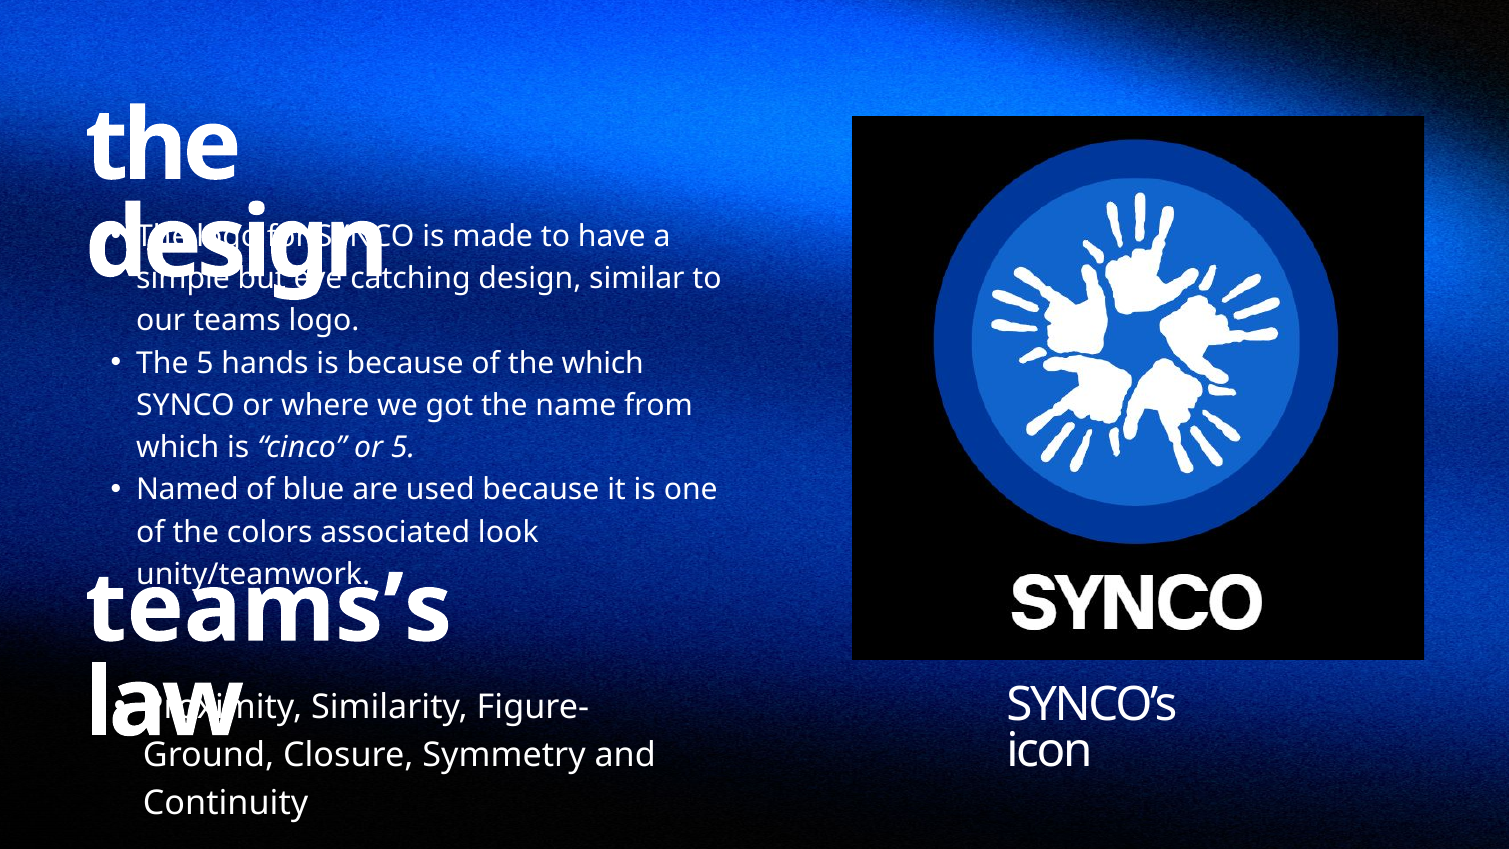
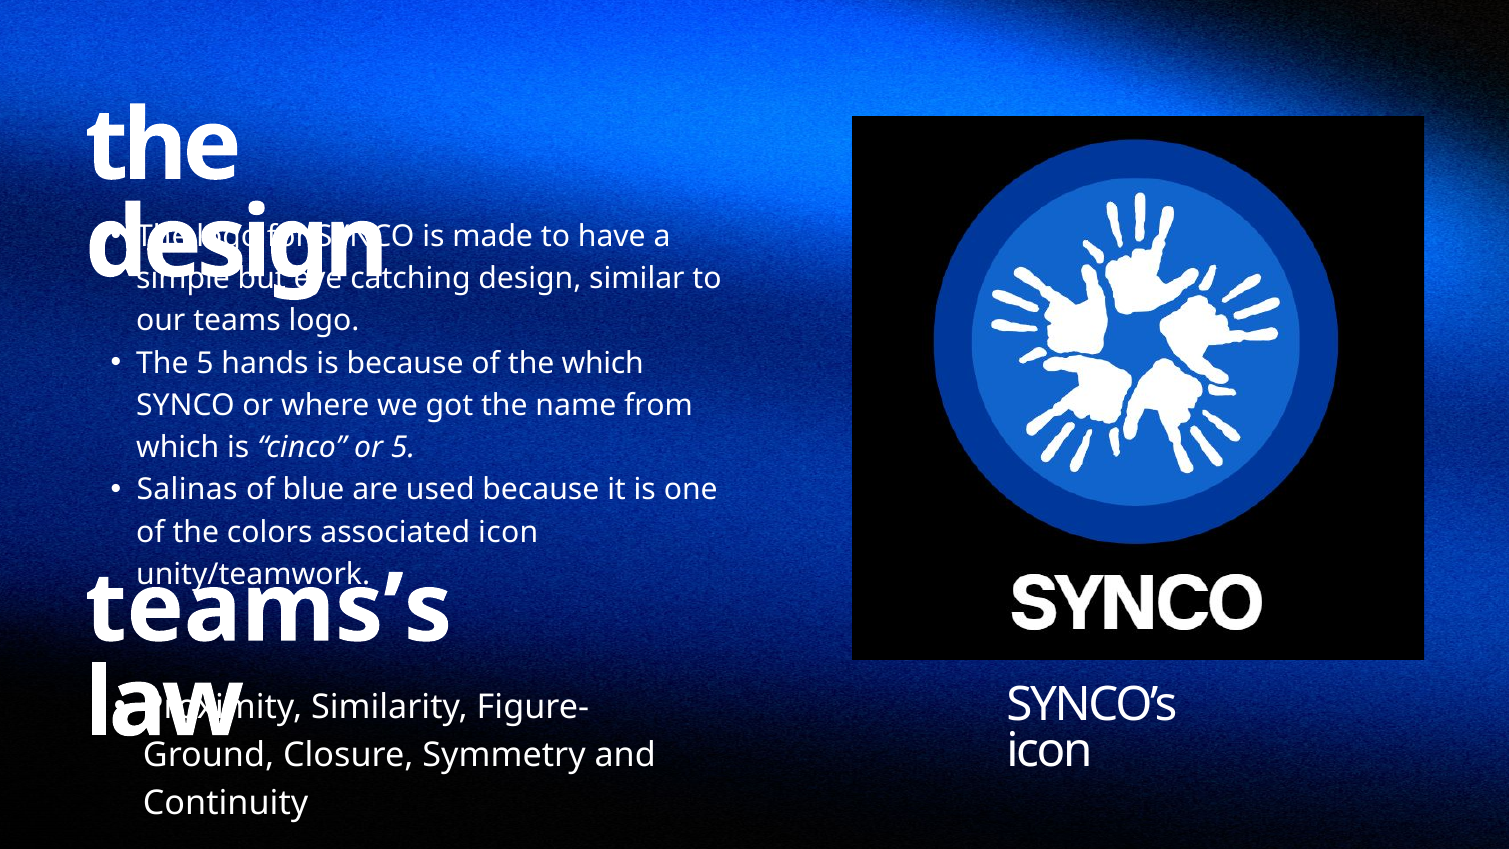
Named: Named -> Salinas (187, 490)
associated look: look -> icon (508, 532)
